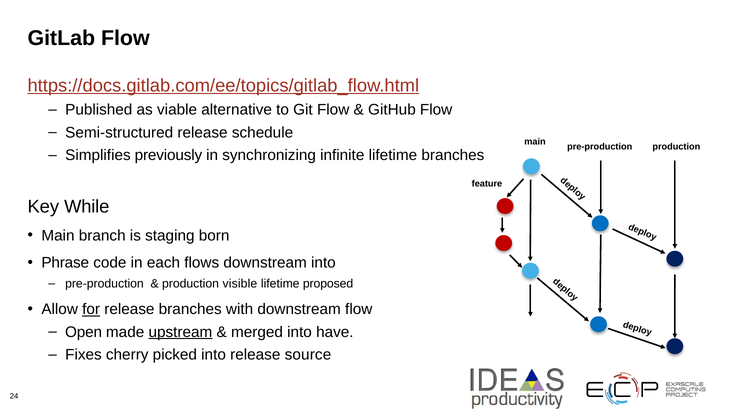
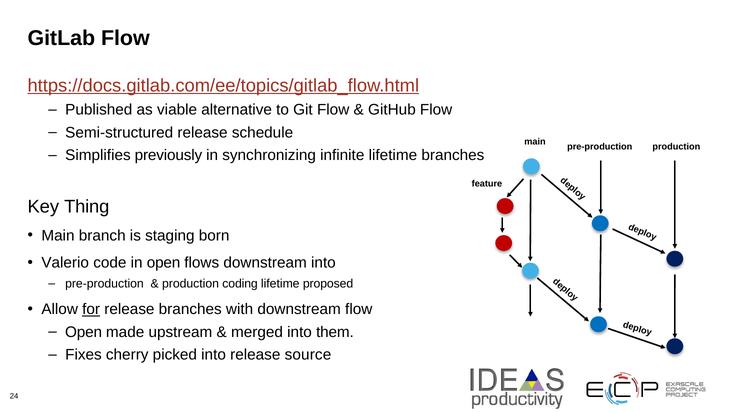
While: While -> Thing (87, 207)
Phrase: Phrase -> Valerio (65, 263)
in each: each -> open (164, 263)
visible: visible -> coding (240, 284)
upstream underline: present -> none (180, 332)
have: have -> them (335, 332)
